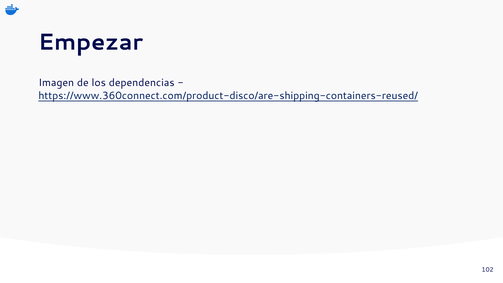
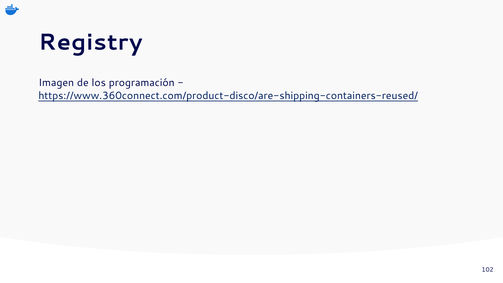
Empezar: Empezar -> Registry (90, 42)
dependencias: dependencias -> programación (142, 83)
